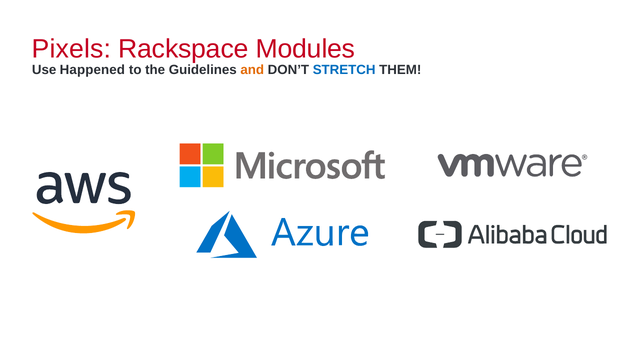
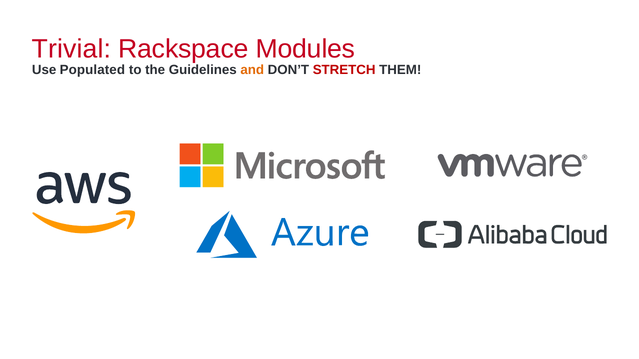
Pixels: Pixels -> Trivial (71, 49)
Happened: Happened -> Populated (92, 70)
STRETCH colour: blue -> red (344, 70)
